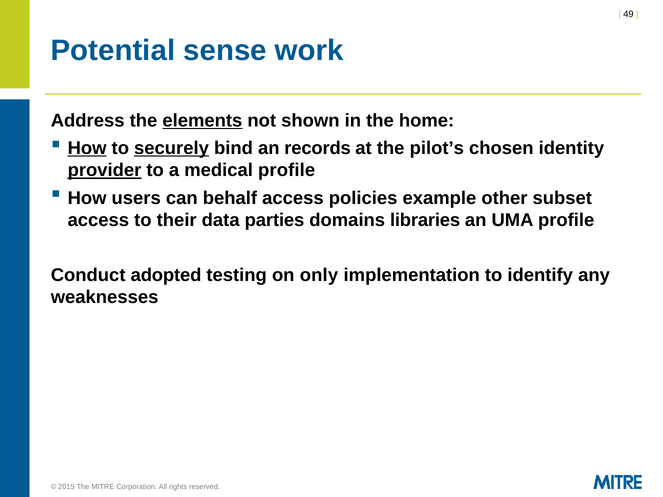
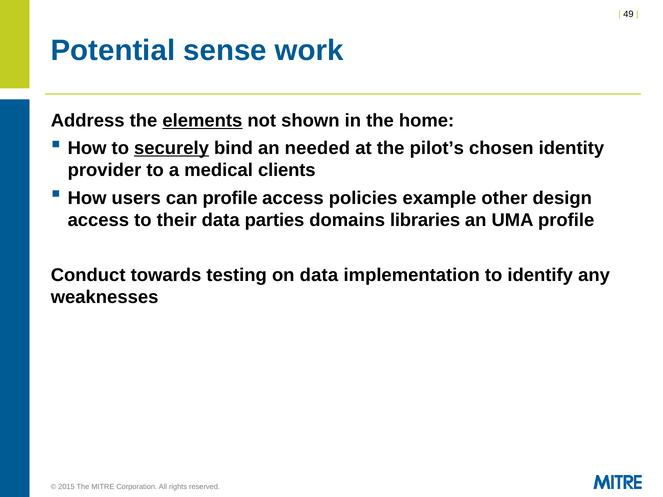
How underline: present -> none (87, 148)
records: records -> needed (317, 148)
provider underline: present -> none (104, 170)
medical profile: profile -> clients (287, 170)
can behalf: behalf -> profile (230, 198)
subset: subset -> design (562, 198)
adopted: adopted -> towards (166, 275)
on only: only -> data (319, 275)
